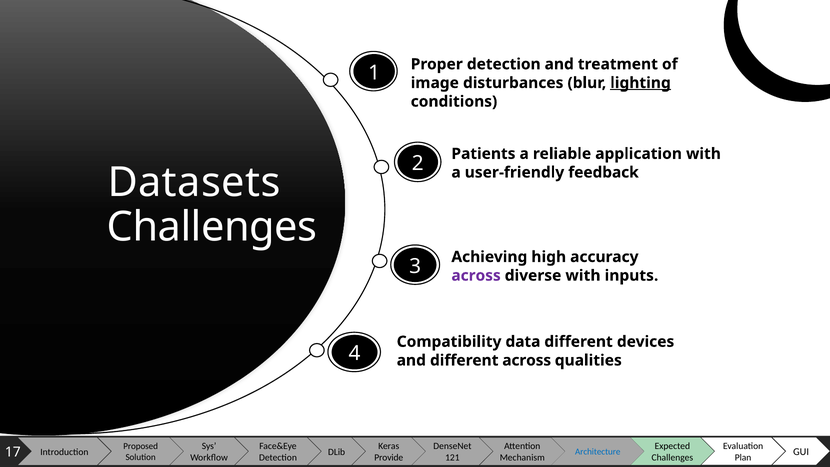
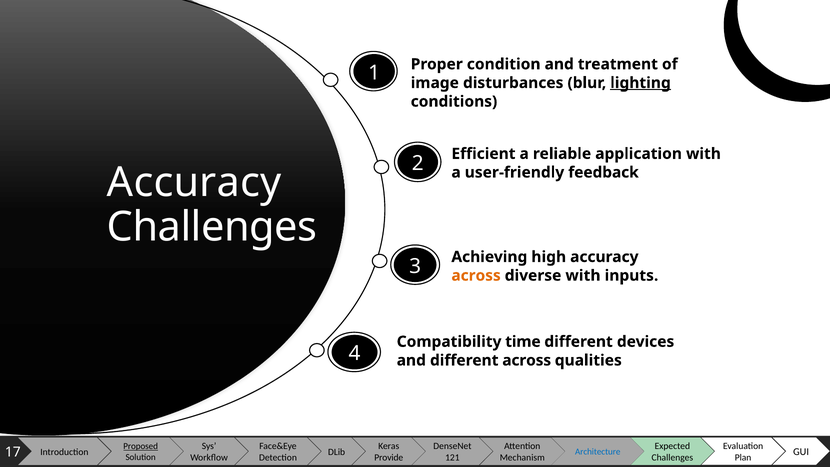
Proper detection: detection -> condition (504, 64)
Patients: Patients -> Efficient (483, 154)
Datasets: Datasets -> Accuracy (194, 182)
across colour: purple -> orange (476, 276)
data: data -> time (523, 342)
Proposed underline: none -> present (141, 446)
